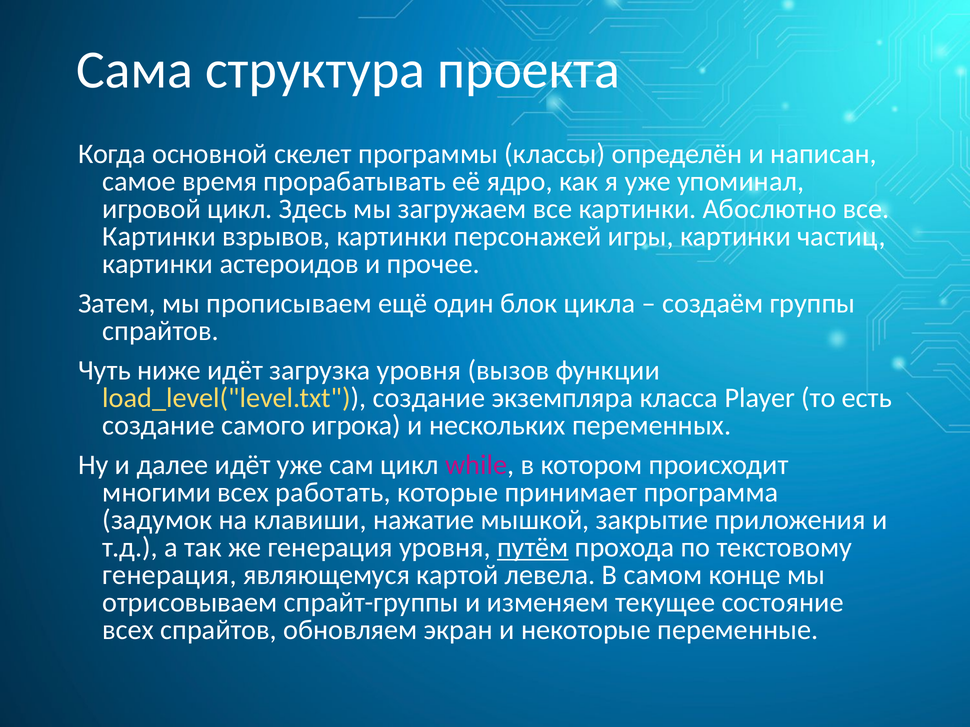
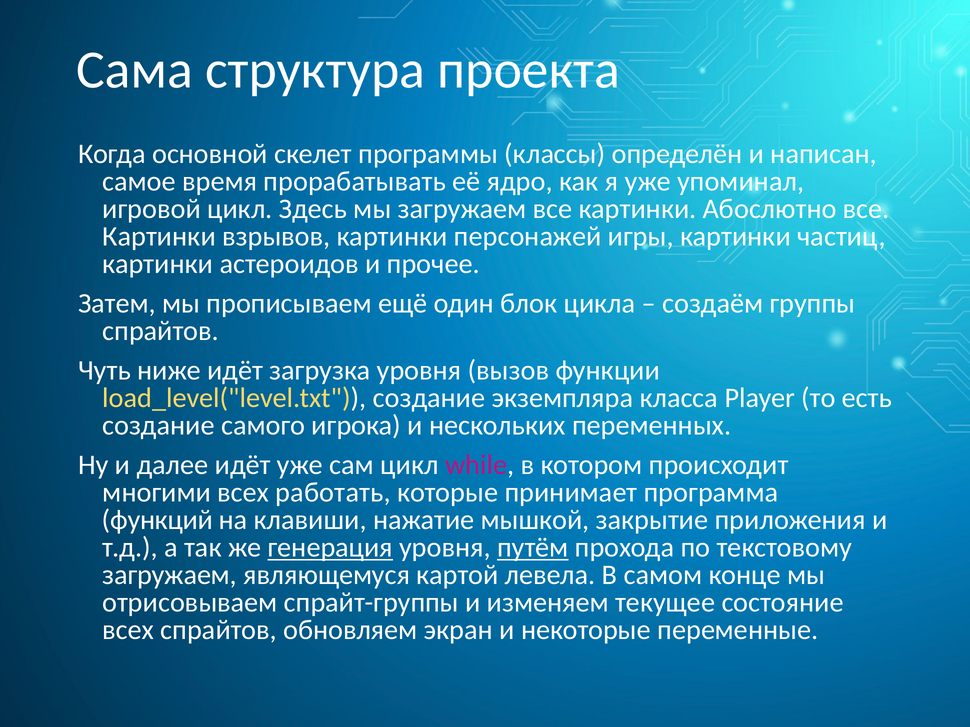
задумок: задумок -> функций (158, 520)
генерация underline: none -> present (330, 548)
генерация: генерация -> загружаем (170, 575)
